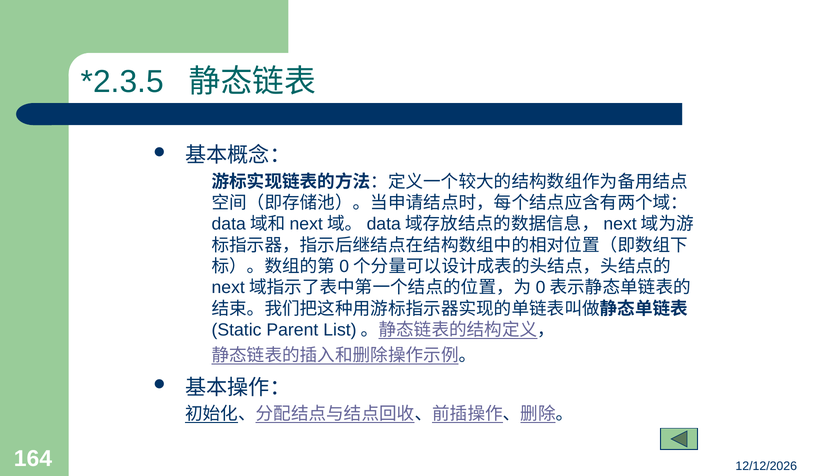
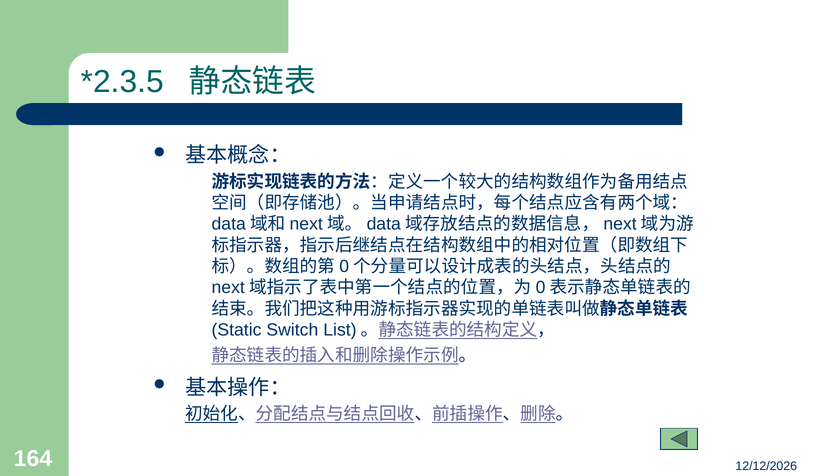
Parent: Parent -> Switch (292, 330)
